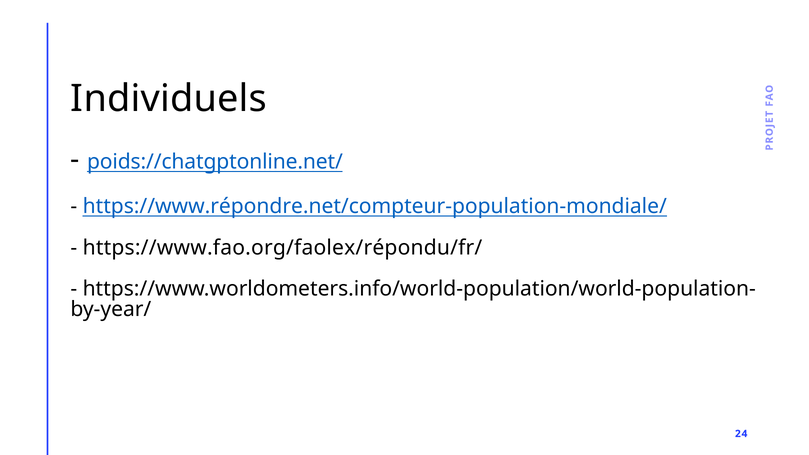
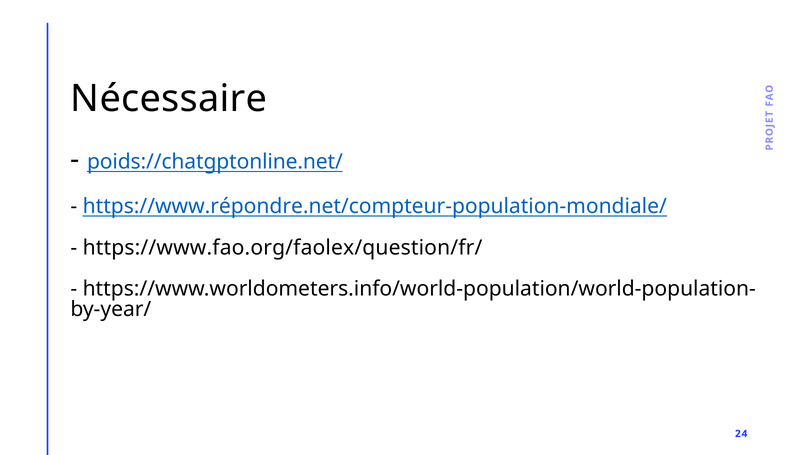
Individuels: Individuels -> Nécessaire (169, 99)
https://www.fao.org/faolex/répondu/fr/: https://www.fao.org/faolex/répondu/fr/ -> https://www.fao.org/faolex/question/fr/ (283, 248)
